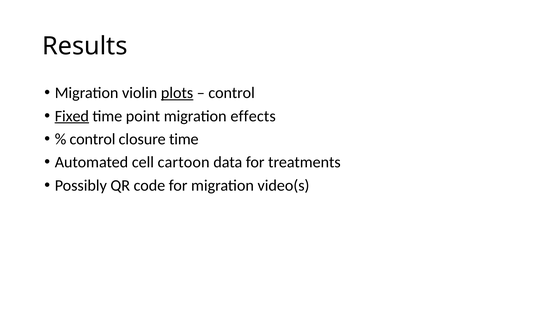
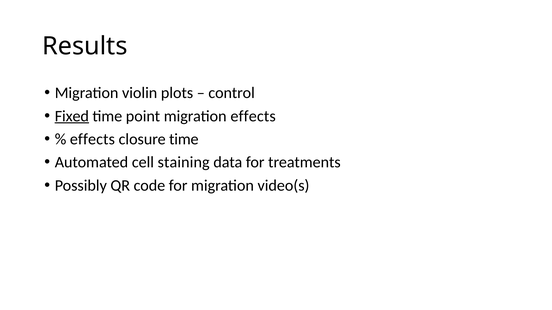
plots underline: present -> none (177, 93)
control: control -> effects (92, 139)
cartoon: cartoon -> staining (184, 163)
